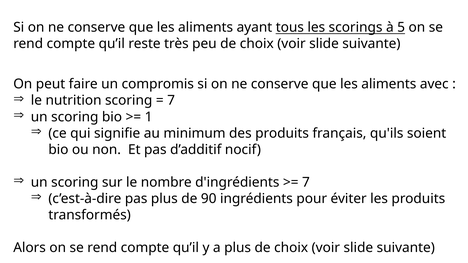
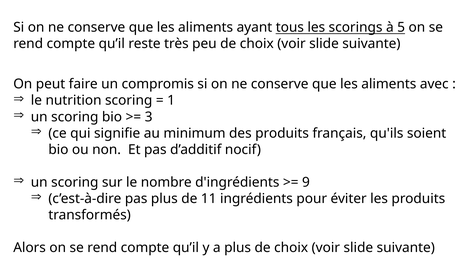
7: 7 -> 1 (171, 101)
1: 1 -> 3 (149, 117)
7: 7 -> 9 (306, 183)
90: 90 -> 11 (209, 199)
